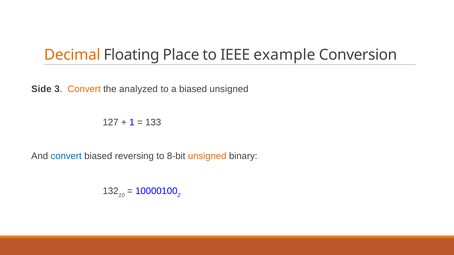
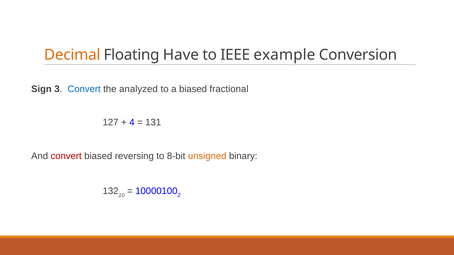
Place: Place -> Have (181, 55)
Side: Side -> Sign (41, 89)
Convert colour: orange -> blue (84, 89)
biased unsigned: unsigned -> fractional (229, 89)
1: 1 -> 4 (132, 123)
133: 133 -> 131 (153, 123)
convert colour: blue -> red (66, 156)
